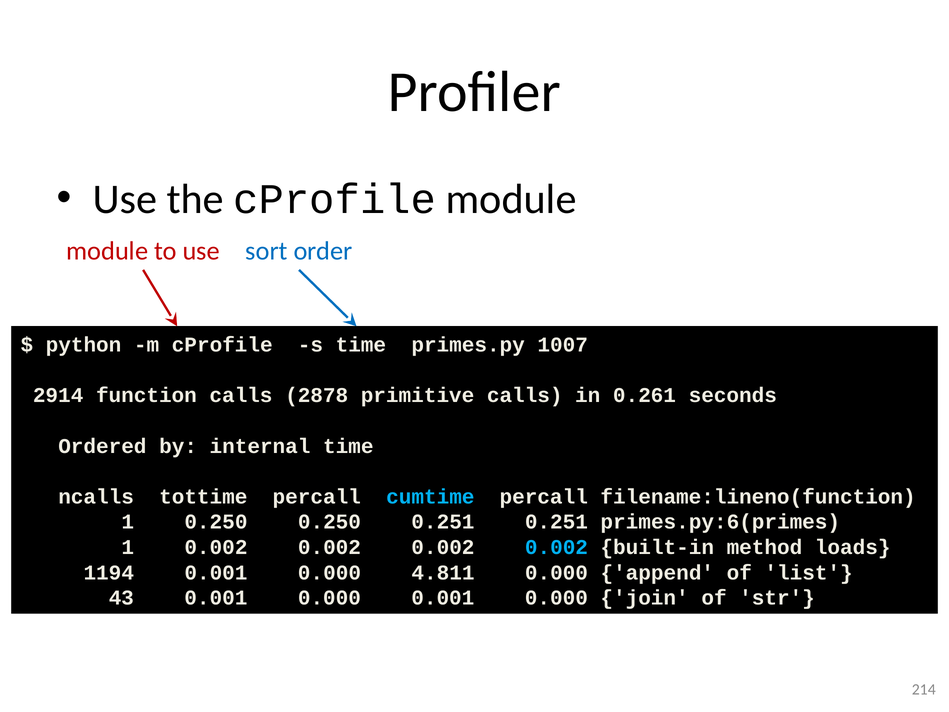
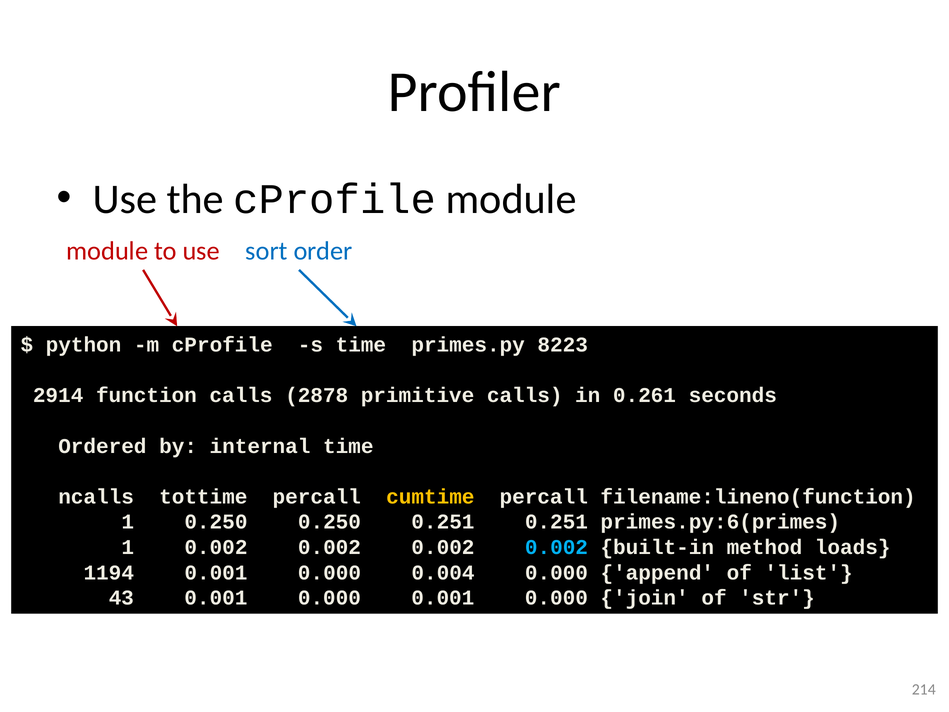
1007: 1007 -> 8223 (563, 345)
cumtime colour: light blue -> yellow (430, 497)
4.811: 4.811 -> 0.004 (443, 572)
